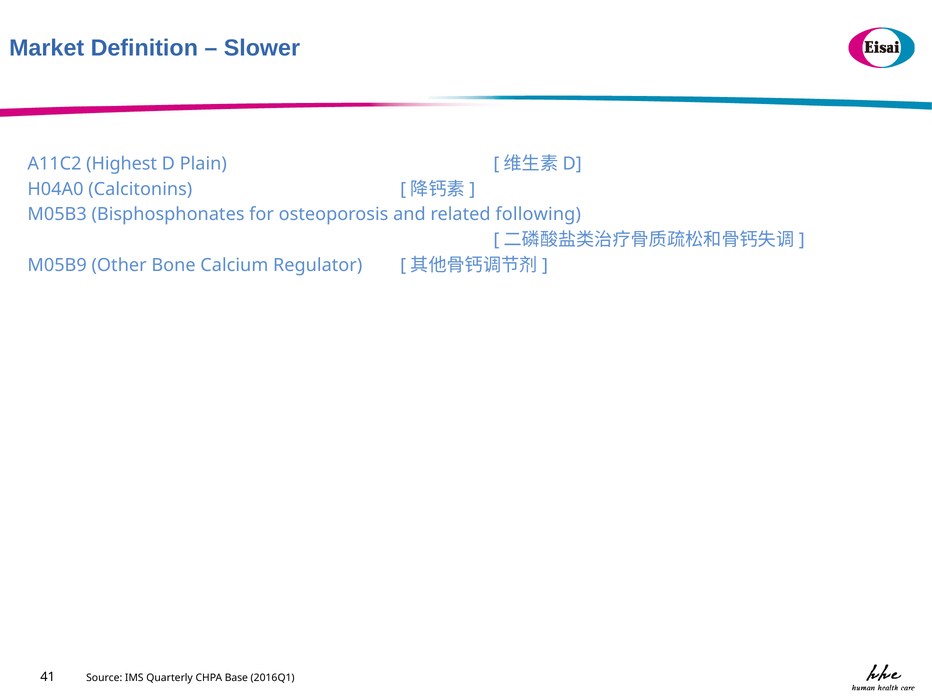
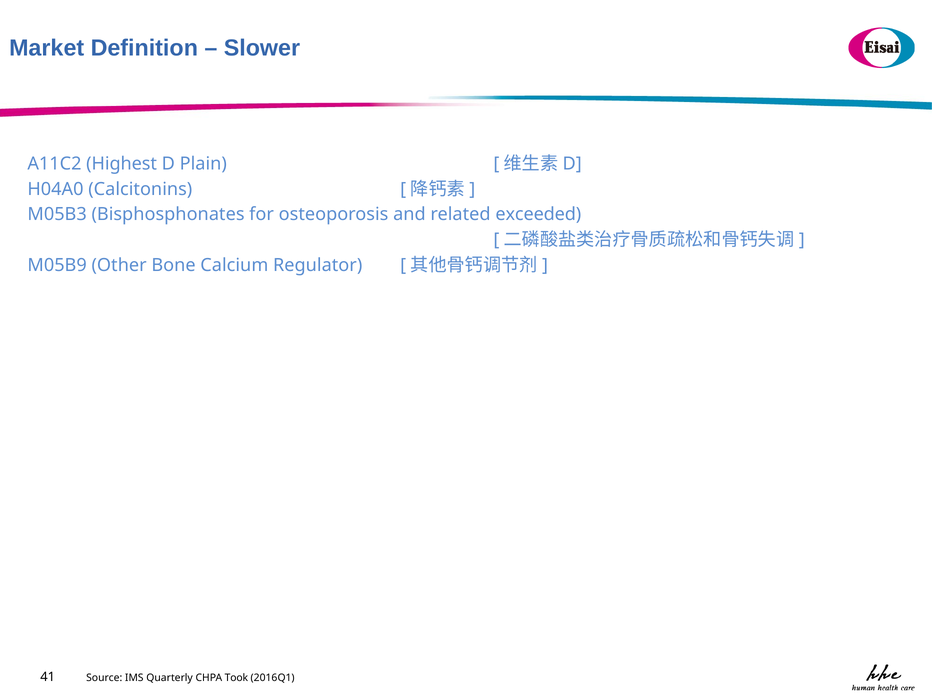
following: following -> exceeded (538, 215)
Base: Base -> Took (236, 678)
